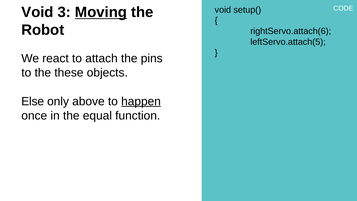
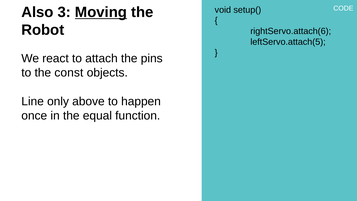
Void: Void -> Also (37, 12)
these: these -> const (69, 73)
Else: Else -> Line (33, 101)
happen underline: present -> none (141, 101)
